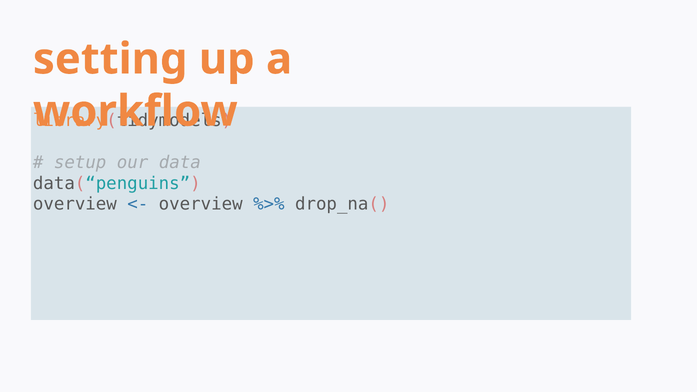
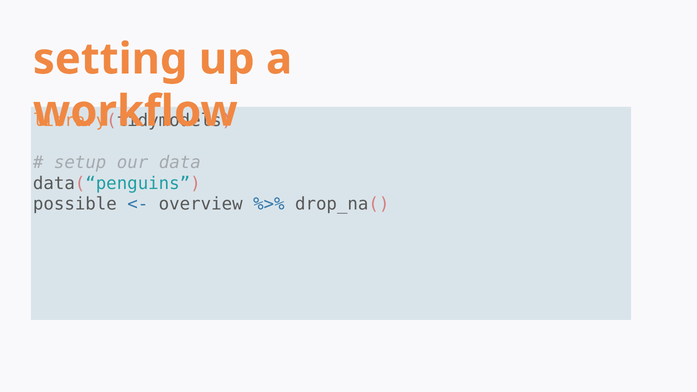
overview: overview -> possible (75, 204)
